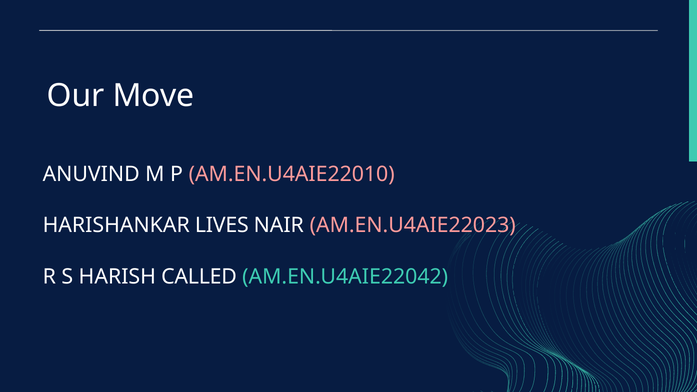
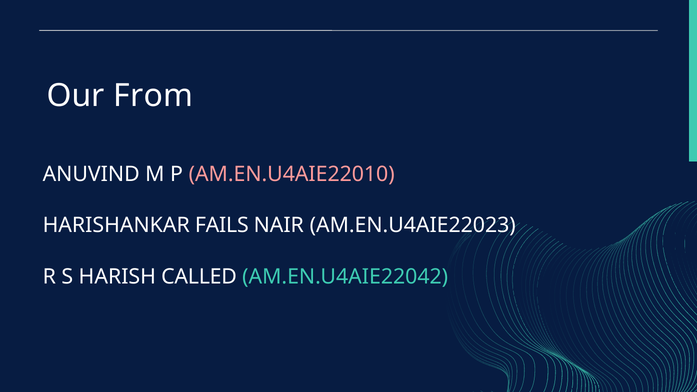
Move: Move -> From (153, 96)
LIVES: LIVES -> FAILS (222, 225)
AM.EN.U4AIE22023 colour: pink -> white (413, 225)
